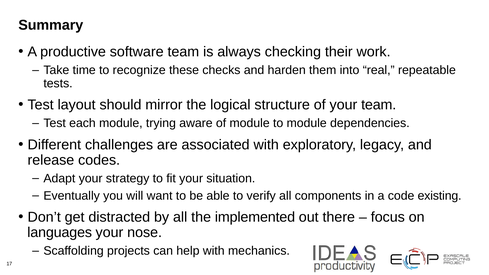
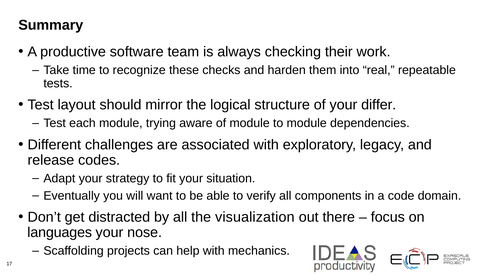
your team: team -> differ (379, 105)
existing: existing -> domain (440, 196)
implemented: implemented -> visualization (255, 217)
